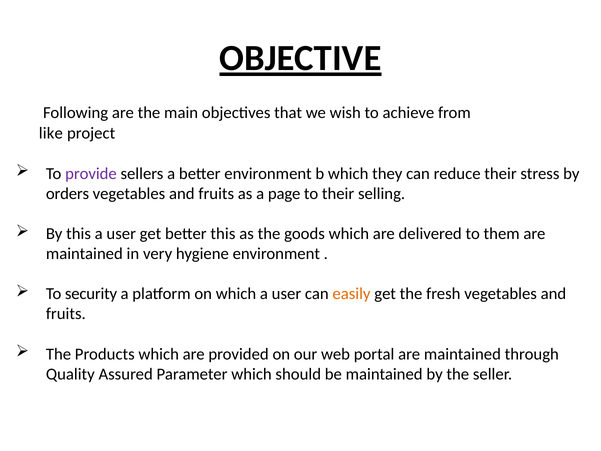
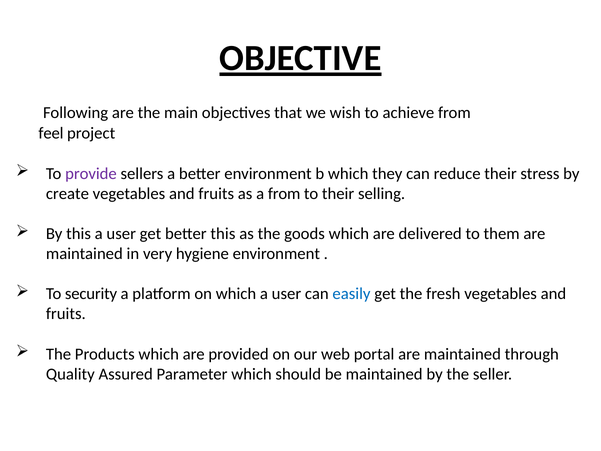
like: like -> feel (51, 133)
orders: orders -> create (67, 193)
a page: page -> from (284, 193)
easily colour: orange -> blue (352, 294)
